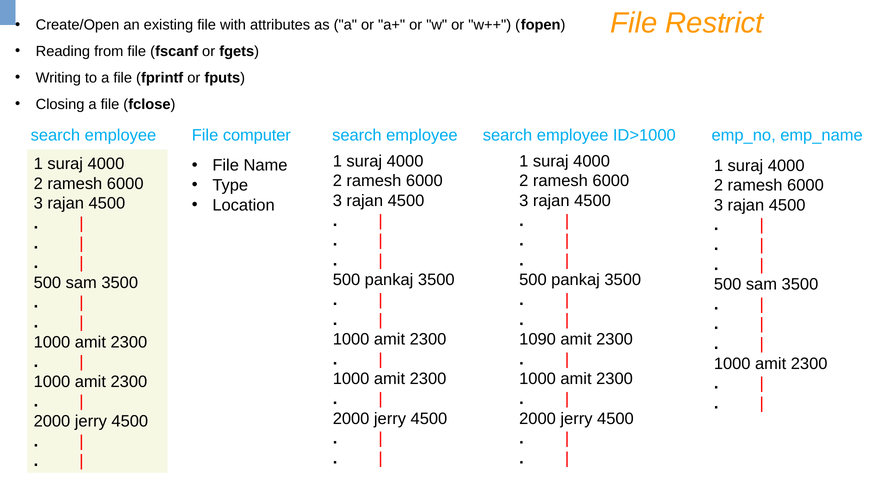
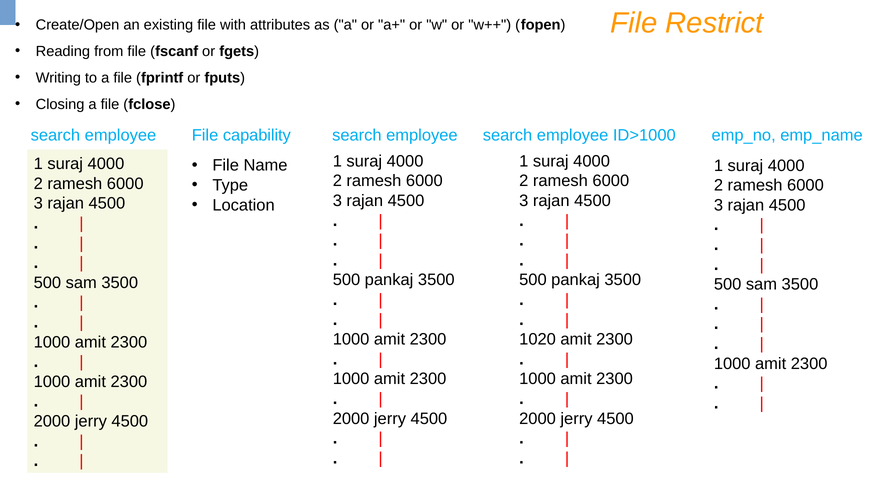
computer: computer -> capability (257, 135)
1090: 1090 -> 1020 (538, 339)
